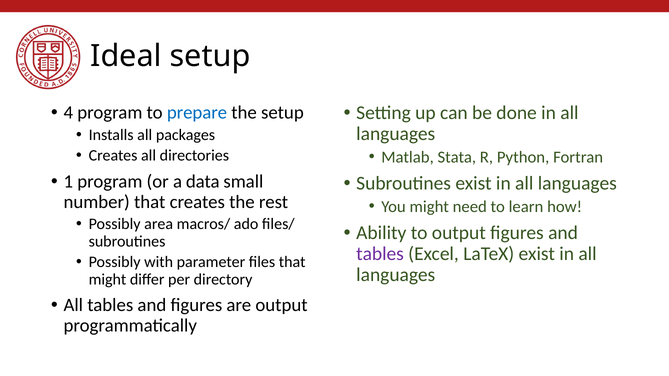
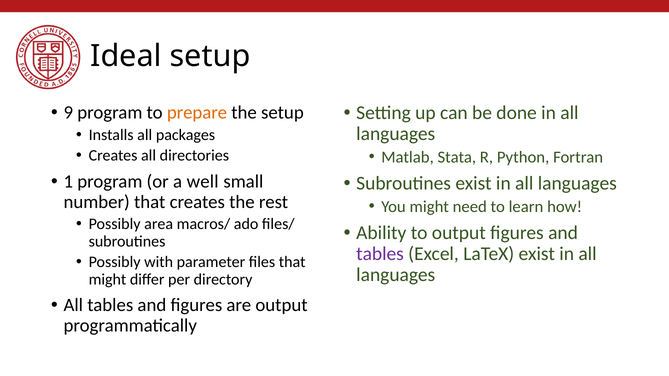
4: 4 -> 9 (68, 113)
prepare colour: blue -> orange (197, 113)
data: data -> well (203, 182)
